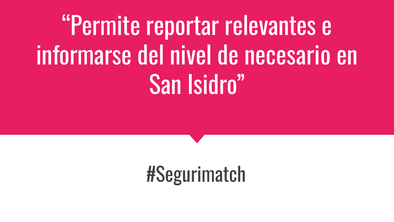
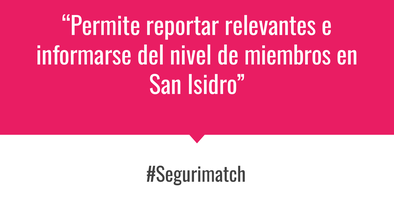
necesario: necesario -> miembros (288, 56)
